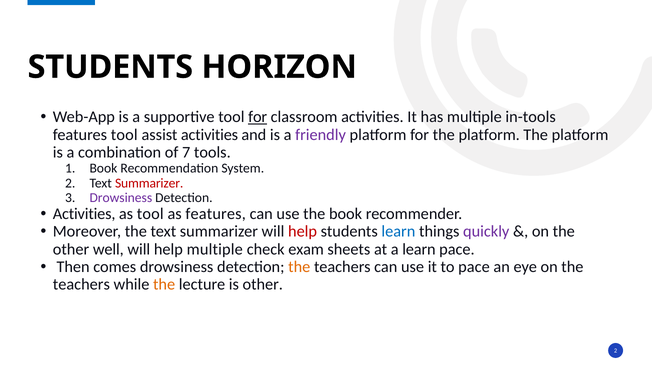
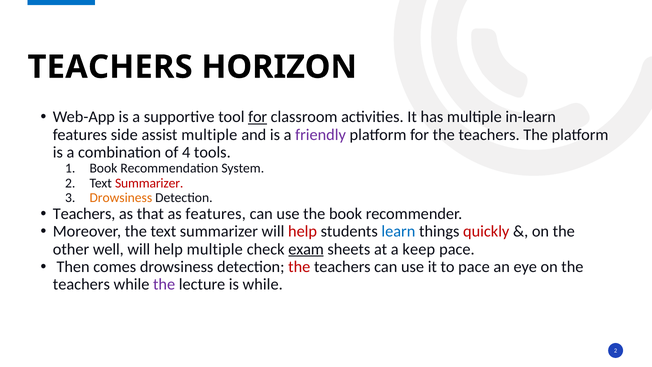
STUDENTS: STUDENTS -> TEACHERS (110, 67)
in-tools: in-tools -> in-learn (531, 117)
features tool: tool -> side (124, 135)
assist activities: activities -> multiple (209, 135)
for the platform: platform -> teachers (489, 135)
7: 7 -> 4 (186, 152)
Drowsiness colour: purple -> orange (121, 198)
Activities: Activities -> Teachers (84, 214)
as tool: tool -> that (150, 214)
quickly colour: purple -> red (486, 231)
exam underline: none -> present (306, 249)
a learn: learn -> keep (419, 249)
the colour: orange -> red (299, 267)
the colour: orange -> purple (164, 284)
is other: other -> while (263, 284)
